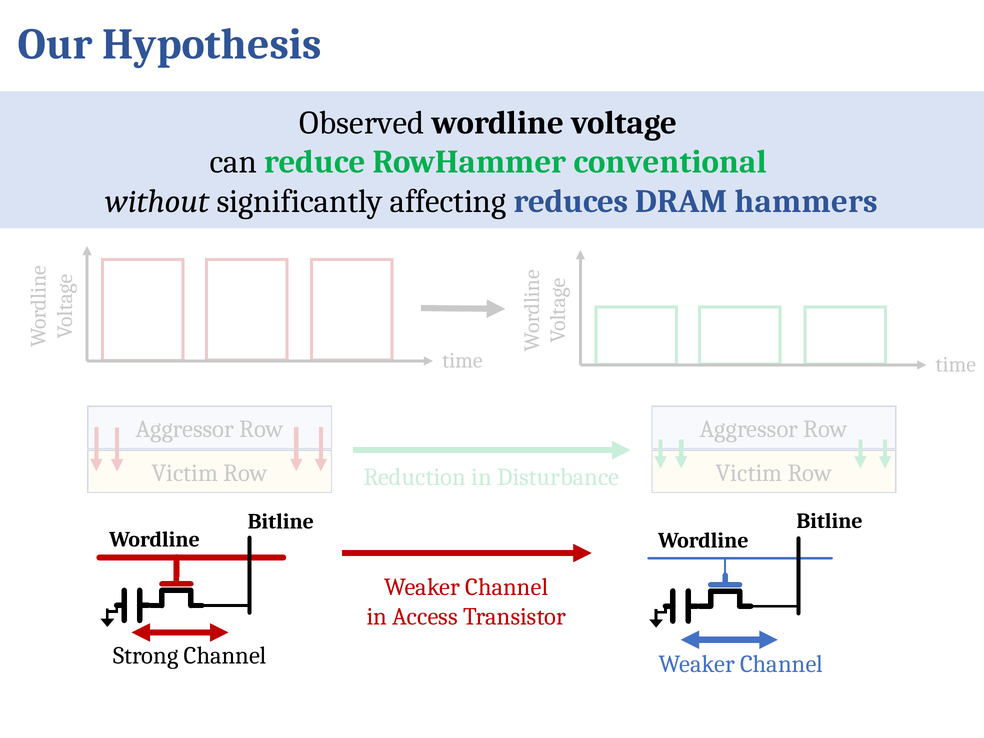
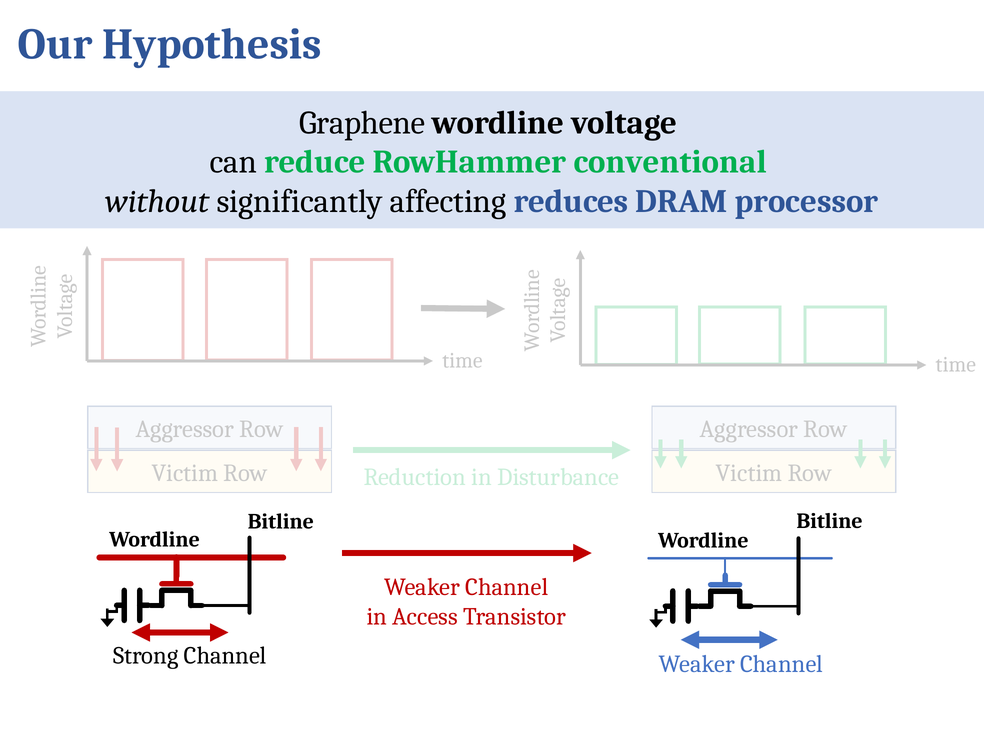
Observed: Observed -> Graphene (362, 123)
hammers: hammers -> processor (806, 201)
